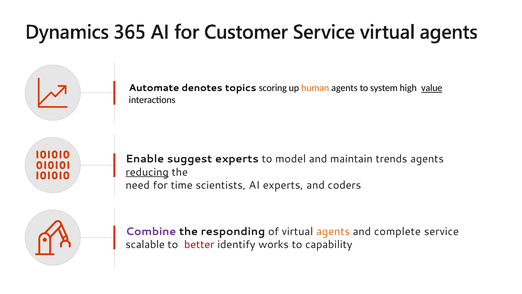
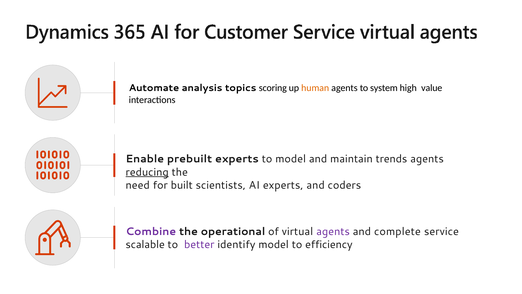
denotes: denotes -> analysis (202, 88)
value underline: present -> none (432, 88)
suggest: suggest -> prebuilt (190, 159)
time: time -> built (182, 185)
responding: responding -> operational (233, 231)
agents colour: orange -> purple (333, 231)
better colour: red -> purple (199, 244)
identify works: works -> model (274, 244)
capability: capability -> efficiency (329, 244)
